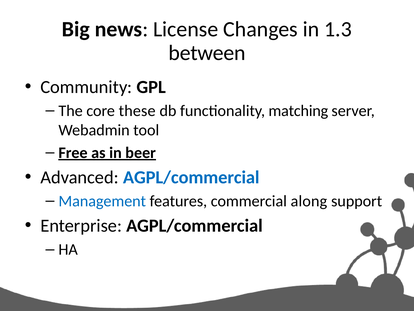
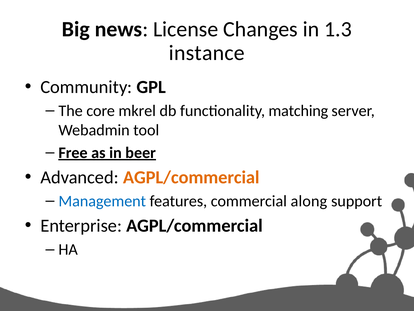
between: between -> instance (207, 53)
these: these -> mkrel (137, 111)
AGPL/commercial colour: blue -> orange (191, 177)
